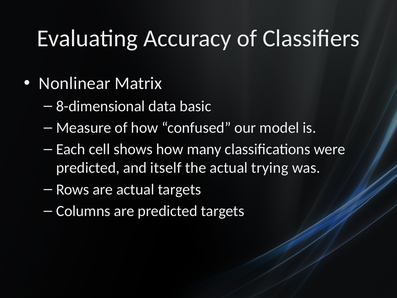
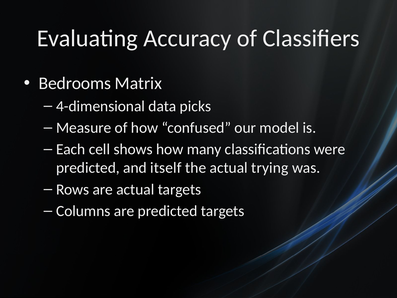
Nonlinear: Nonlinear -> Bedrooms (75, 83)
8-dimensional: 8-dimensional -> 4-dimensional (101, 106)
basic: basic -> picks (195, 106)
